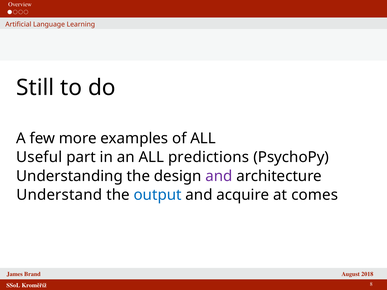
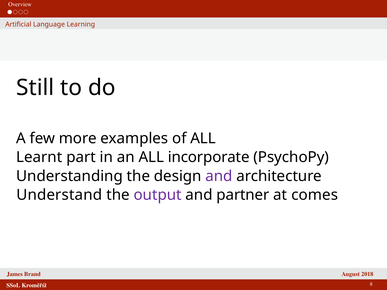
Useful: Useful -> Learnt (39, 157)
predictions: predictions -> incorporate (209, 157)
output colour: blue -> purple (158, 195)
acquire: acquire -> partner (243, 195)
